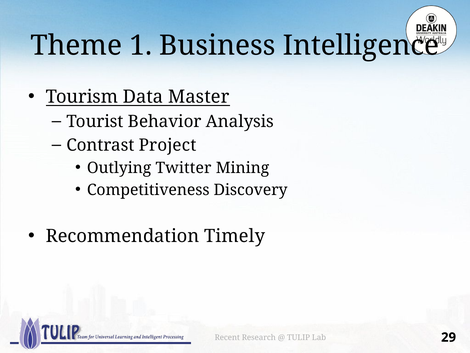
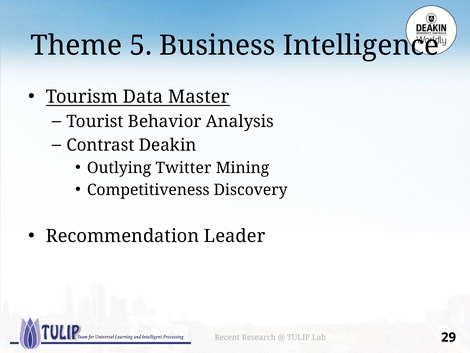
1: 1 -> 5 (141, 45)
Project: Project -> Deakin (168, 145)
Timely: Timely -> Leader (235, 236)
